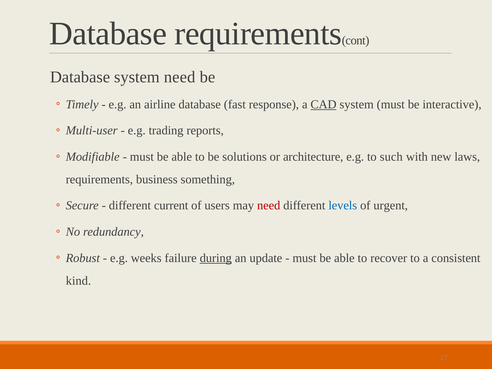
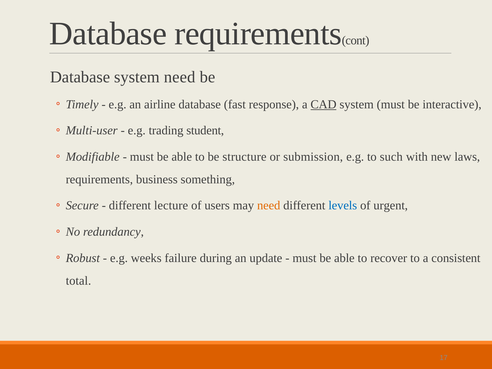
reports: reports -> student (205, 131)
solutions: solutions -> structure (244, 157)
architecture: architecture -> submission (313, 157)
current: current -> lecture (171, 206)
need colour: red -> orange (269, 206)
during underline: present -> none (216, 258)
kind: kind -> total (78, 281)
